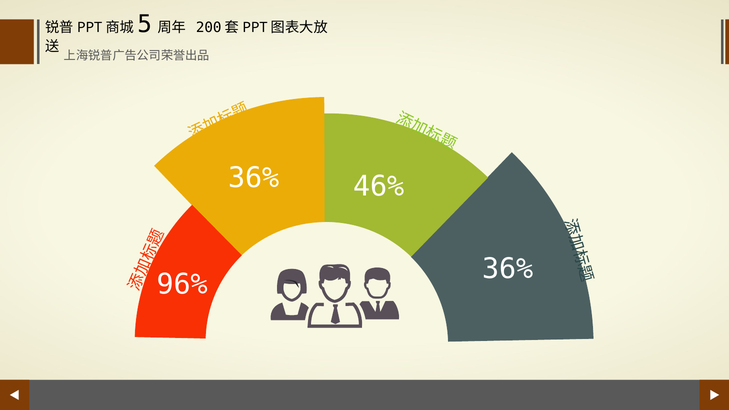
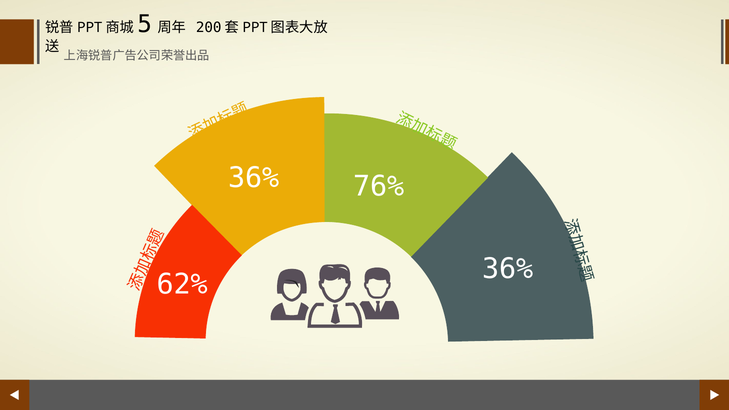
46%: 46% -> 76% (379, 187)
96%: 96% -> 62% (182, 284)
